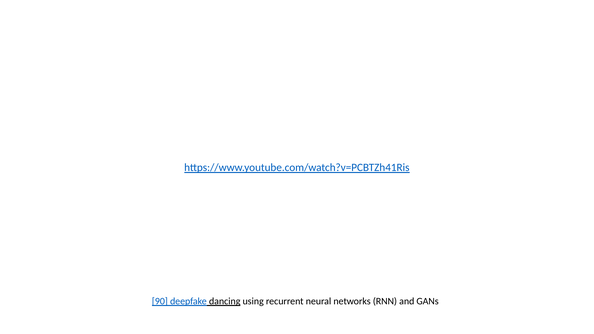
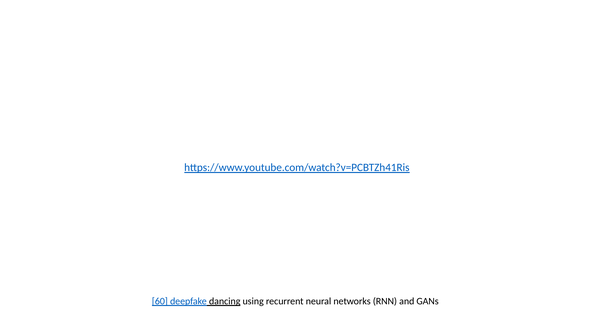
90: 90 -> 60 (160, 301)
